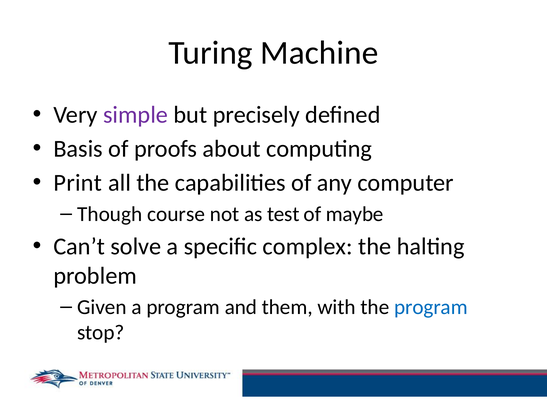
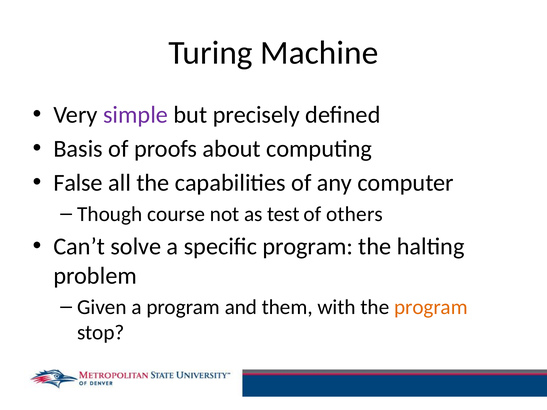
Print: Print -> False (78, 183)
maybe: maybe -> others (355, 214)
specific complex: complex -> program (308, 247)
program colour: blue -> orange (431, 307)
